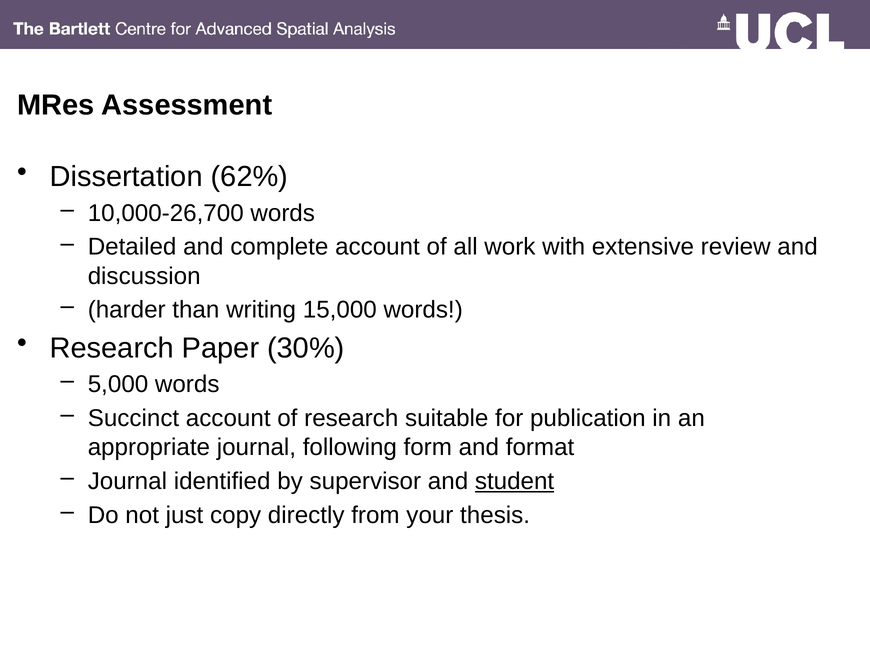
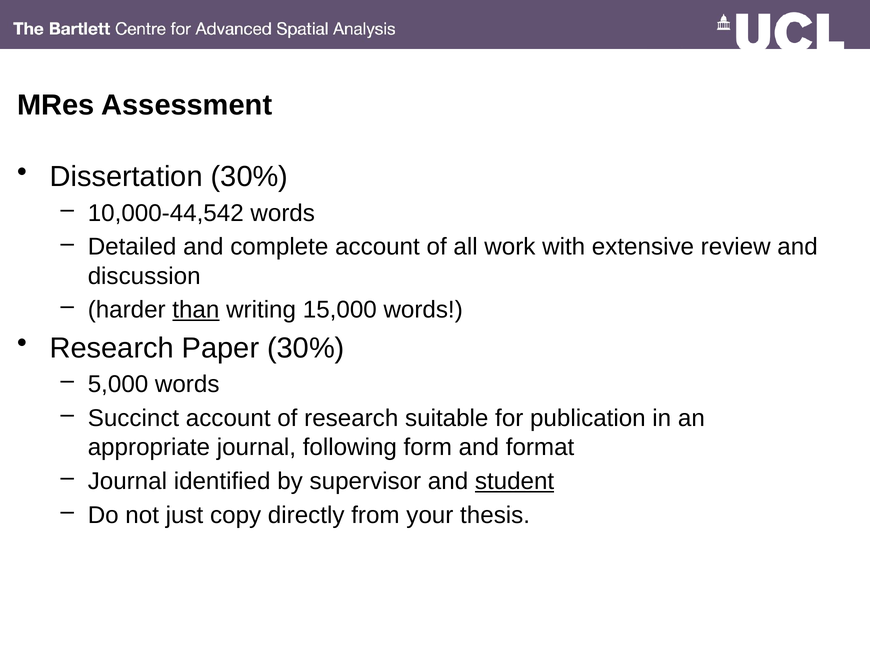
Dissertation 62%: 62% -> 30% (249, 177)
10,000-26,700: 10,000-26,700 -> 10,000-44,542 (166, 213)
than underline: none -> present (196, 310)
